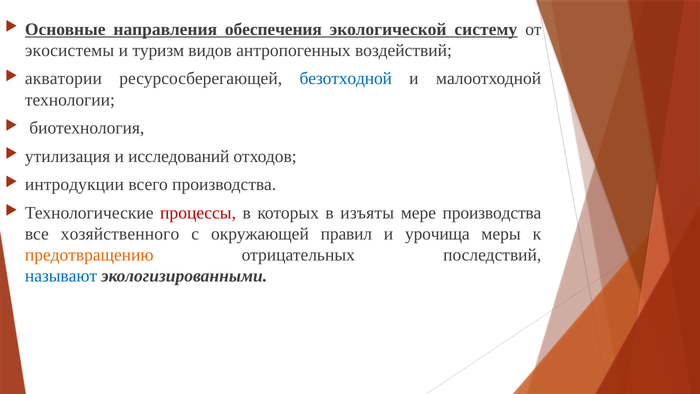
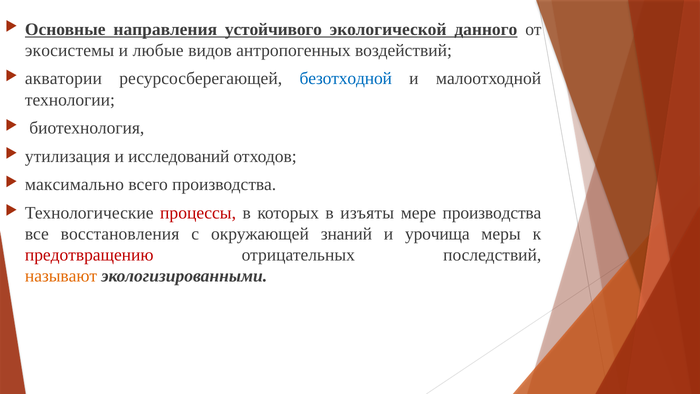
обеспечения: обеспечения -> устойчивого (273, 29)
систему: систему -> данного (486, 29)
туризм: туризм -> любые (158, 50)
интродукции: интродукции -> максимально (74, 185)
хозяйственного: хозяйственного -> восстановления (120, 234)
правил: правил -> знаний (346, 234)
предотвращению colour: orange -> red (89, 255)
называют colour: blue -> orange (61, 276)
